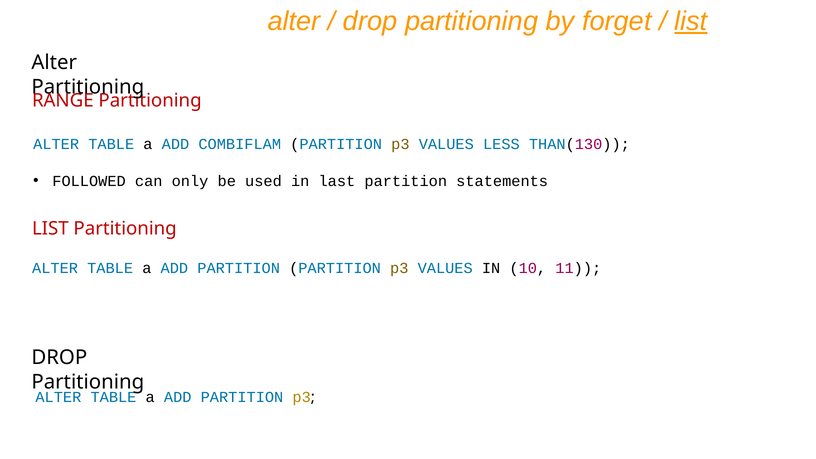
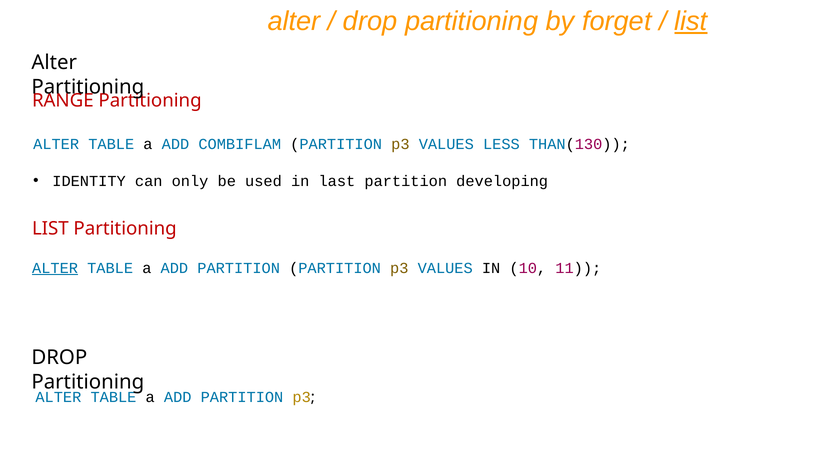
FOLLOWED: FOLLOWED -> IDENTITY (89, 181)
statements: statements -> developing (502, 181)
ALTER underline: none -> present (55, 268)
